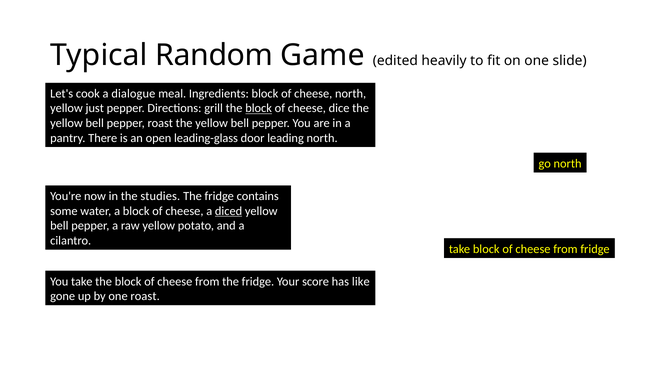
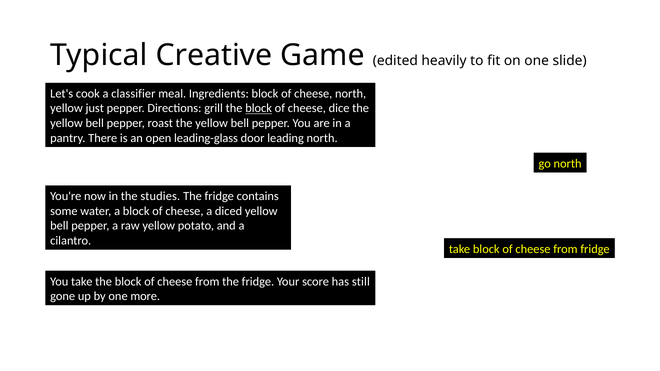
Random: Random -> Creative (214, 55)
dialogue: dialogue -> classifier (133, 94)
diced underline: present -> none (229, 211)
like: like -> still (361, 282)
one roast: roast -> more (145, 296)
